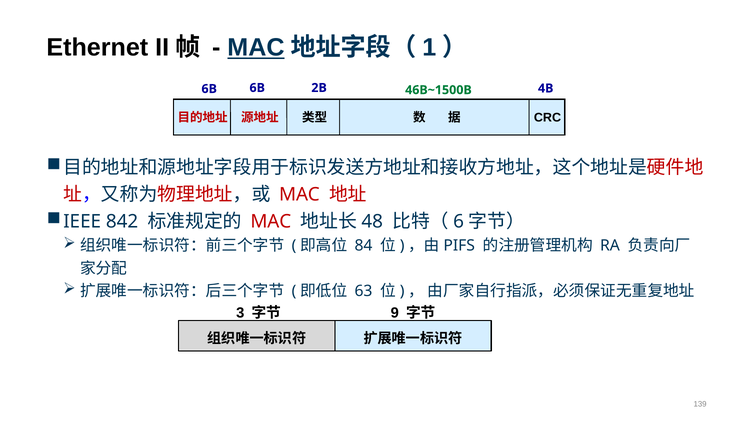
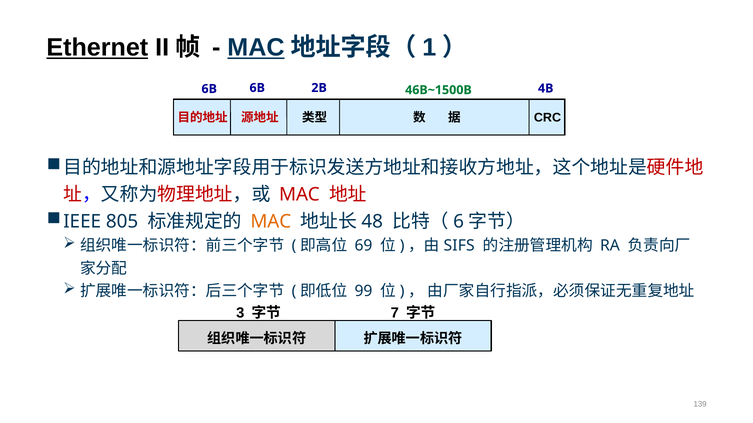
Ethernet underline: none -> present (97, 47)
842: 842 -> 805 (122, 222)
MAC colour: red -> orange (271, 222)
84: 84 -> 69 (363, 246)
PIFS: PIFS -> SIFS (459, 246)
63: 63 -> 99 (363, 291)
9: 9 -> 7 (395, 313)
